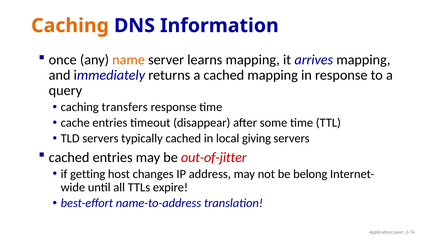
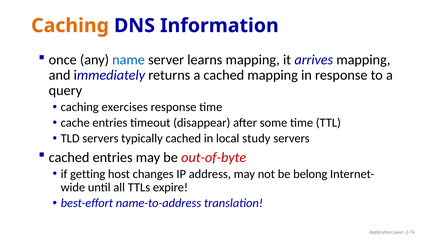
name colour: orange -> blue (129, 60)
transfers: transfers -> exercises (125, 107)
giving: giving -> study (256, 138)
out-of-jitter: out-of-jitter -> out-of-byte (214, 157)
